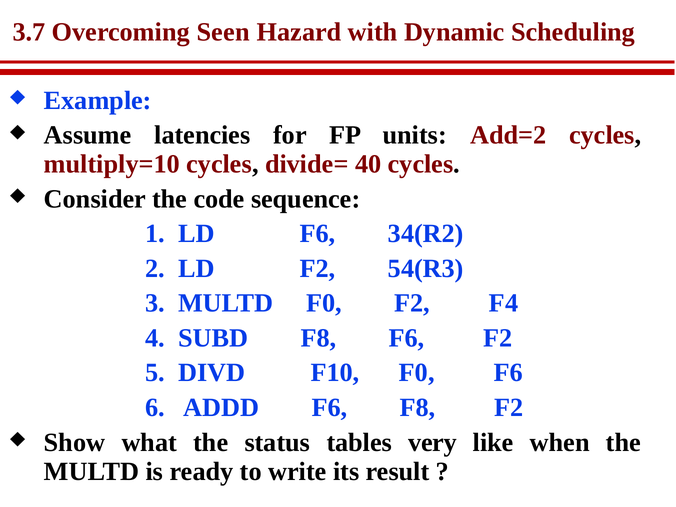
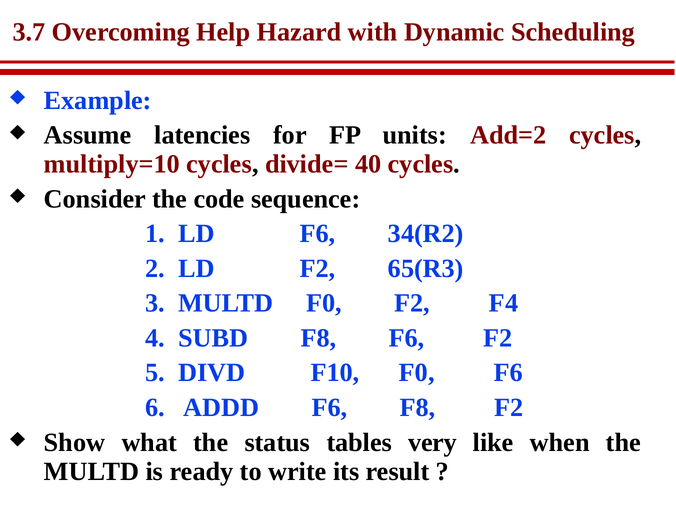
Seen: Seen -> Help (223, 32)
54(R3: 54(R3 -> 65(R3 (426, 269)
